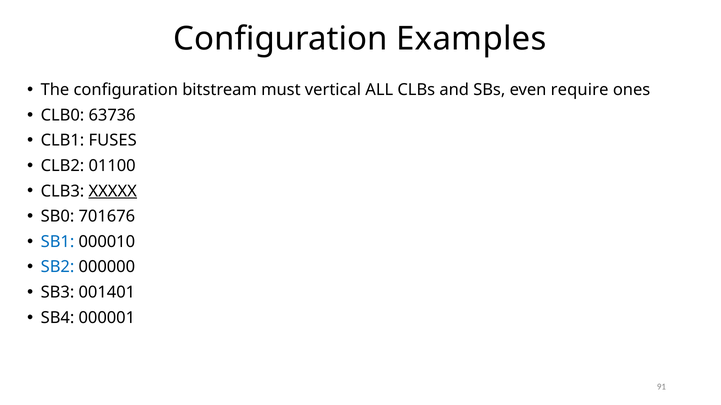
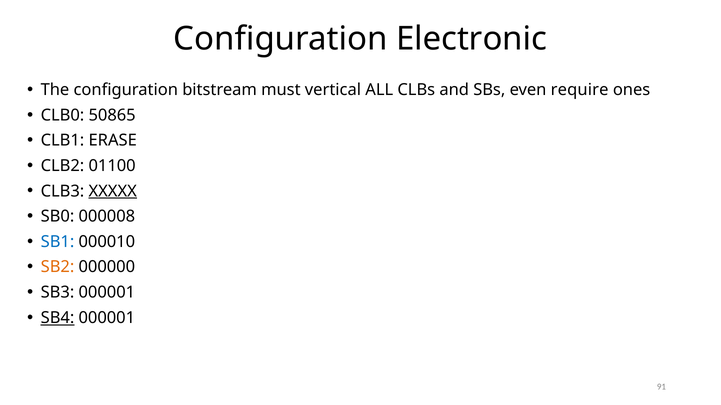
Examples: Examples -> Electronic (472, 39)
63736: 63736 -> 50865 (112, 115)
FUSES: FUSES -> ERASE (113, 141)
701676: 701676 -> 000008 (107, 217)
SB2 colour: blue -> orange (58, 267)
SB3 001401: 001401 -> 000001 (107, 293)
SB4 underline: none -> present (58, 318)
